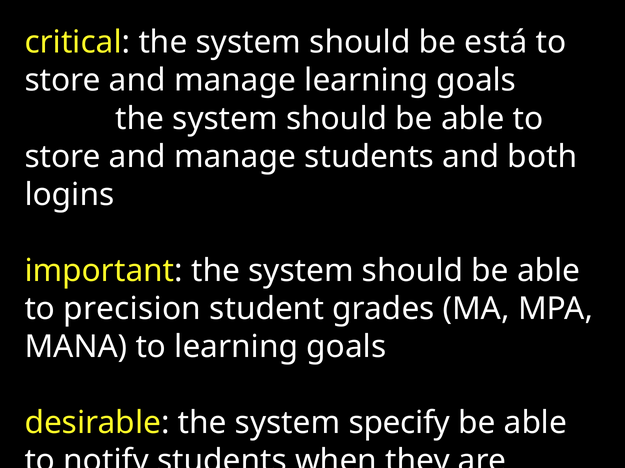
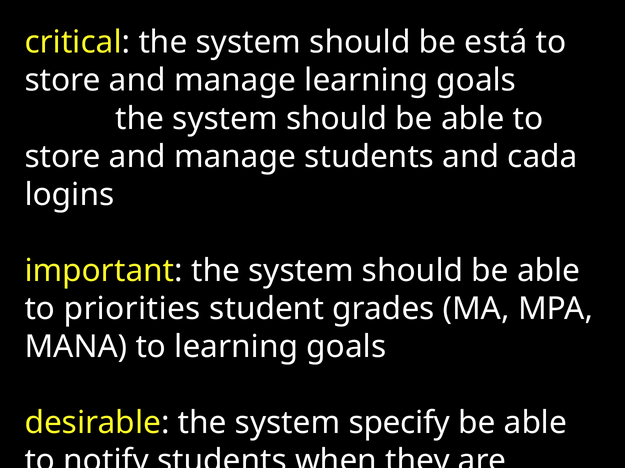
both: both -> cada (543, 157)
precision: precision -> priorities (132, 309)
